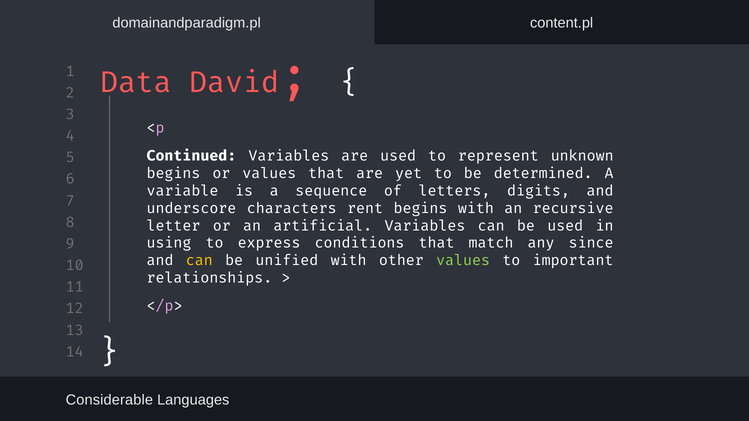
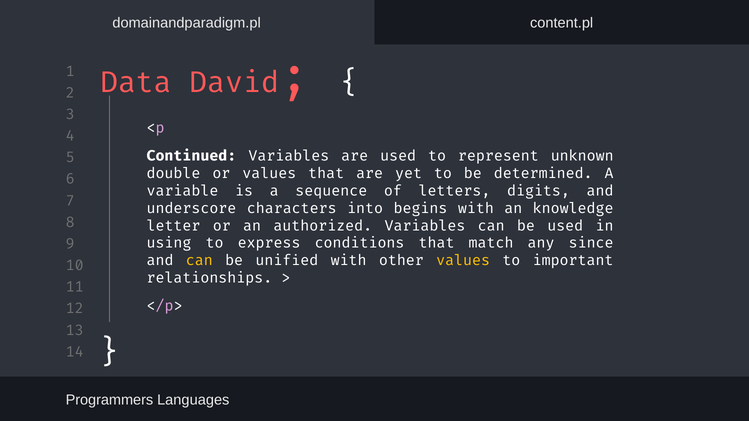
begins: begins -> double (173, 173)
rent: rent -> into (365, 208)
recursive: recursive -> knowledge (573, 208)
artificial: artificial -> authorized (323, 226)
values colour: light green -> yellow (463, 261)
Considerable: Considerable -> Programmers (109, 400)
